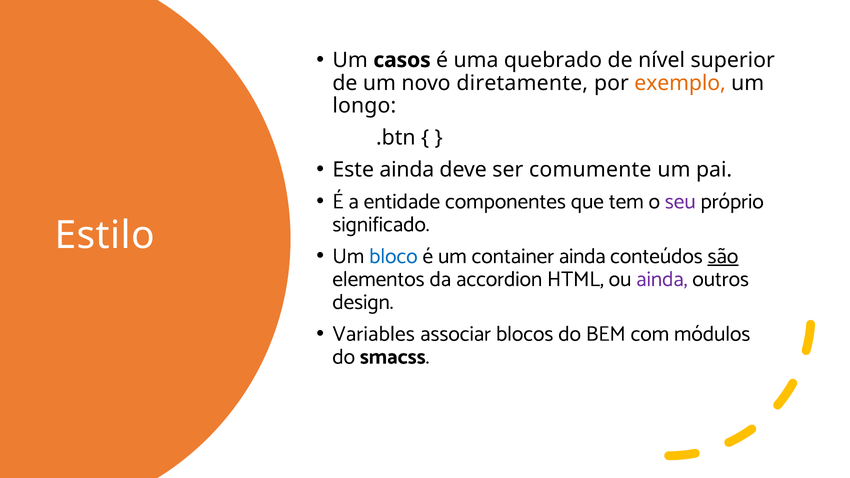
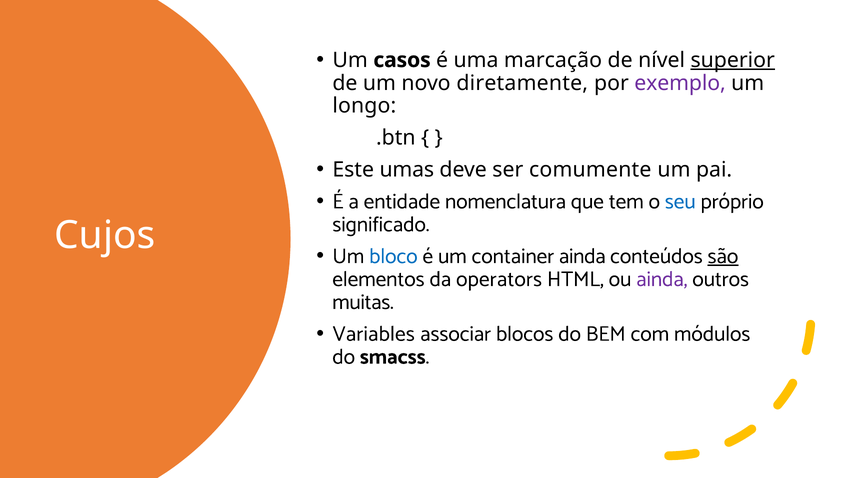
quebrado: quebrado -> marcação (553, 60)
superior underline: none -> present (733, 60)
exemplo colour: orange -> purple (680, 83)
Este ainda: ainda -> umas (407, 170)
componentes: componentes -> nomenclatura (506, 201)
seu colour: purple -> blue (680, 201)
Estilo: Estilo -> Cujos (105, 236)
accordion: accordion -> operators (499, 279)
design: design -> muitas (363, 302)
